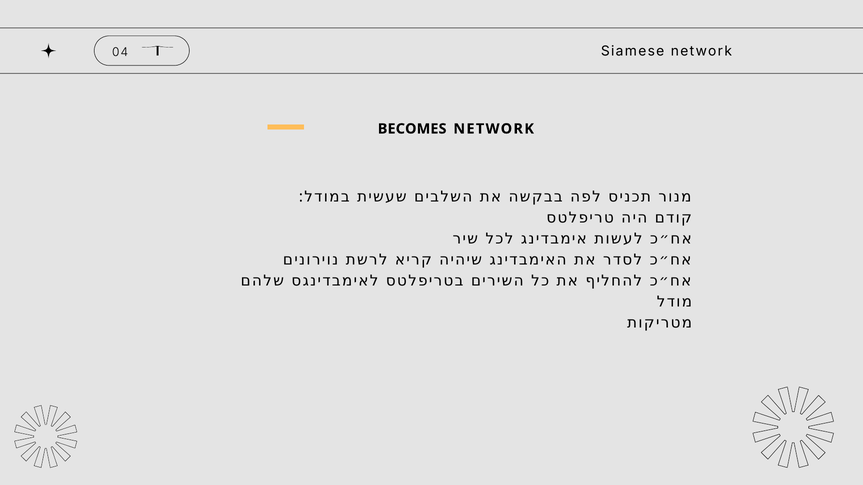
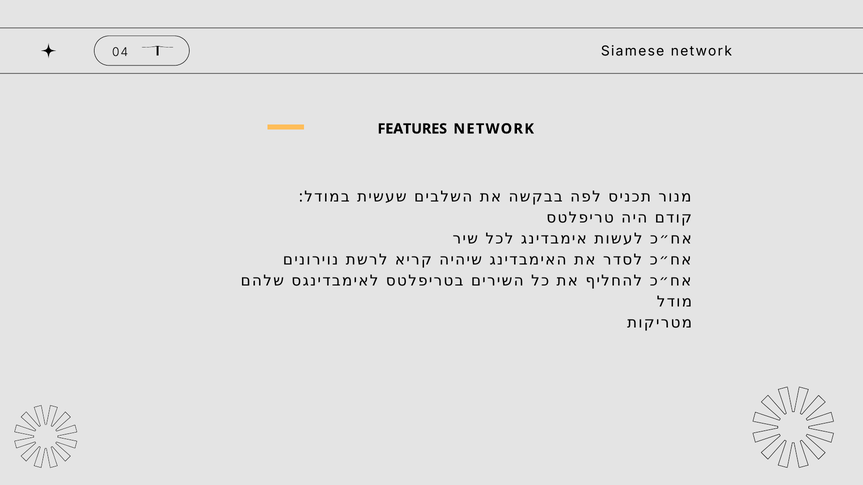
BECOMES: BECOMES -> FEATURES (412, 129)
